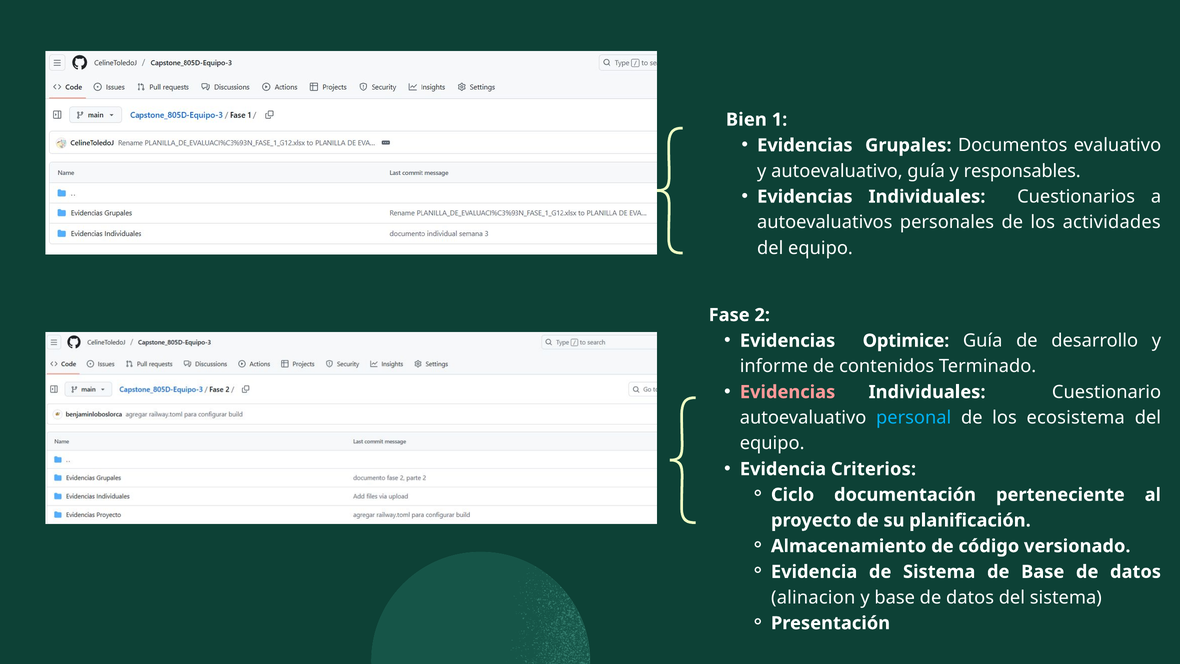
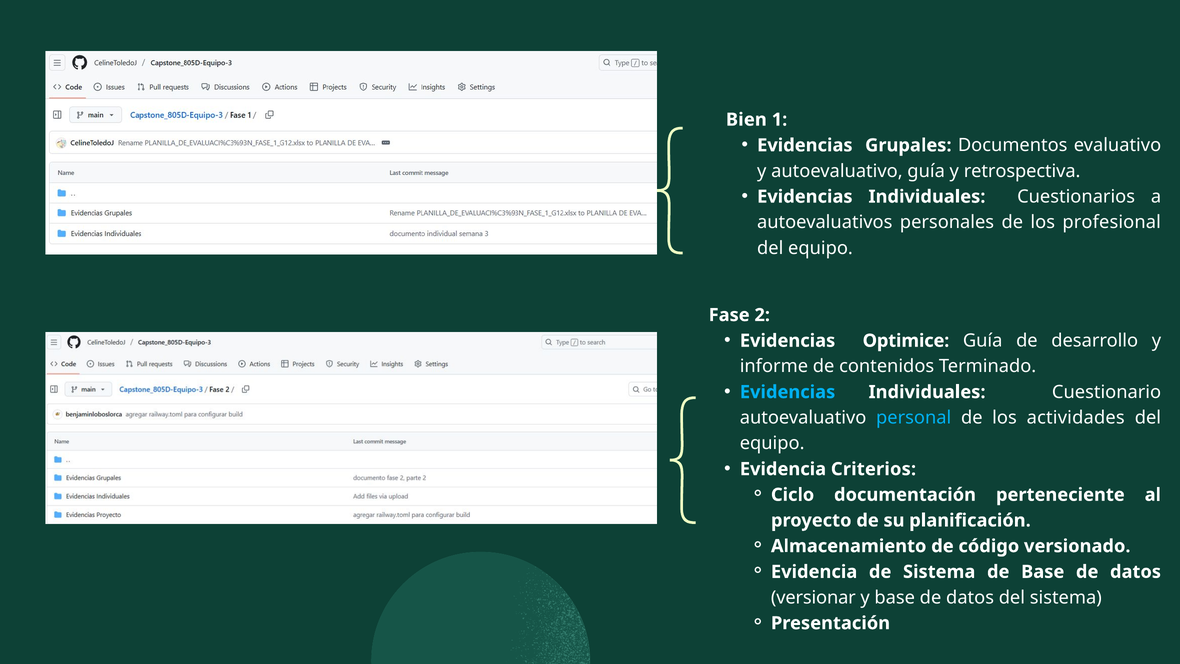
responsables: responsables -> retrospectiva (1022, 171)
actividades: actividades -> profesional (1112, 222)
Evidencias colour: pink -> light blue (788, 392)
ecosistema: ecosistema -> actividades (1076, 418)
alinacion: alinacion -> versionar (813, 597)
